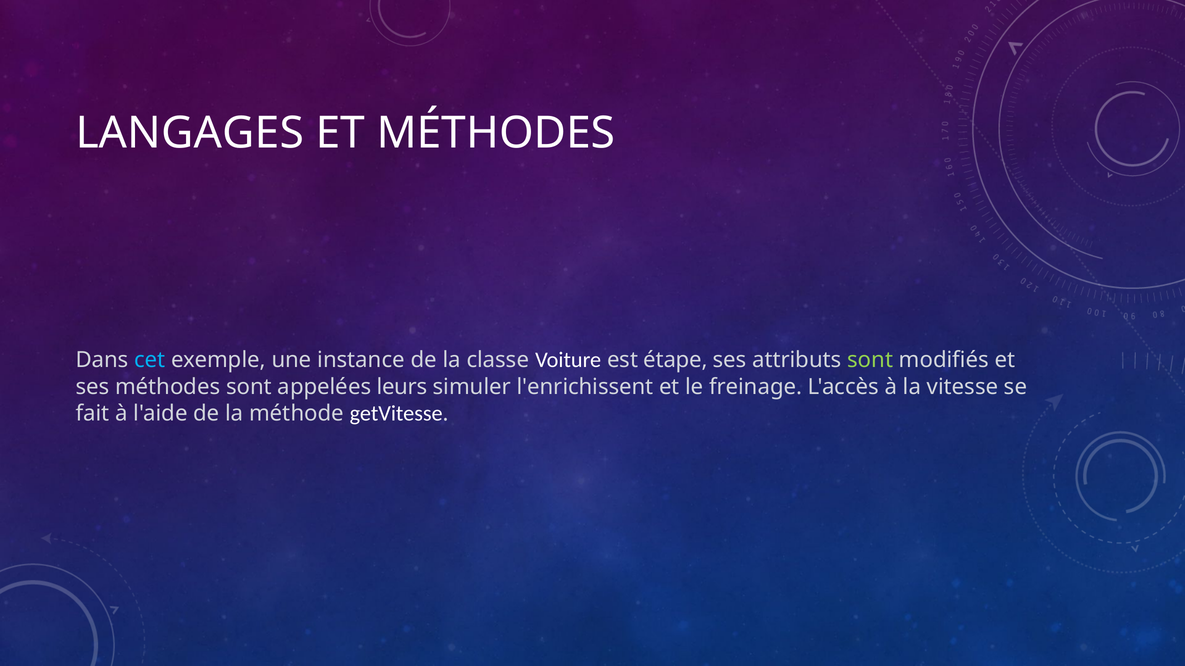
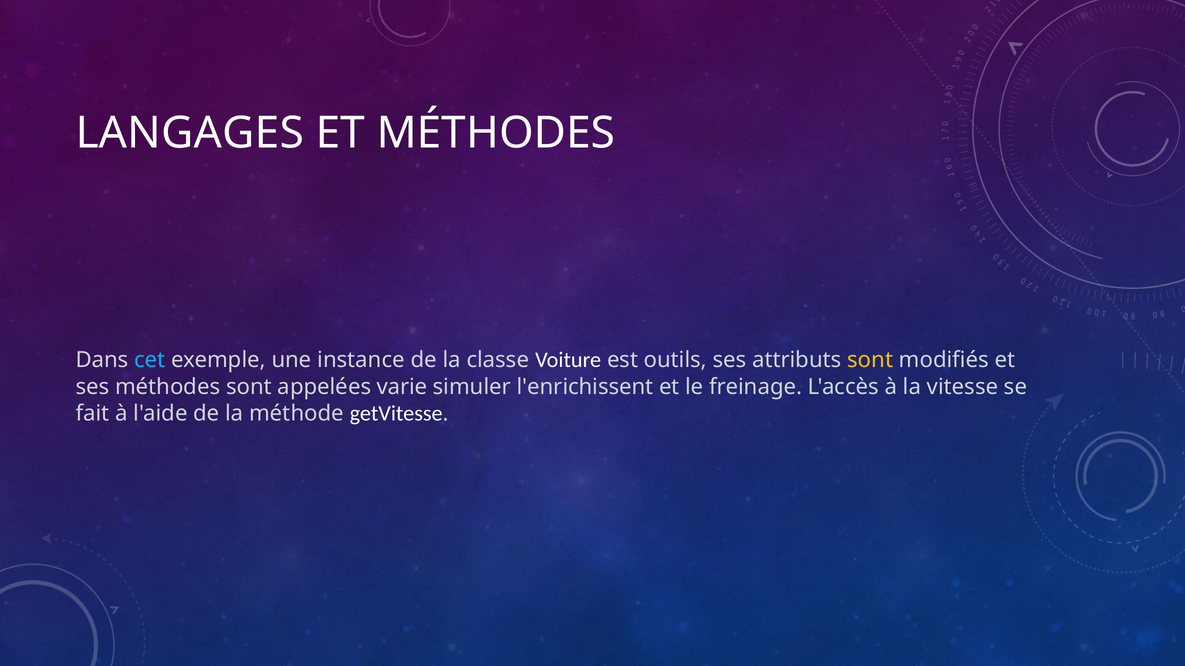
étape: étape -> outils (675, 360)
sont colour: light green -> yellow (870, 360)
leurs: leurs -> varie (402, 387)
